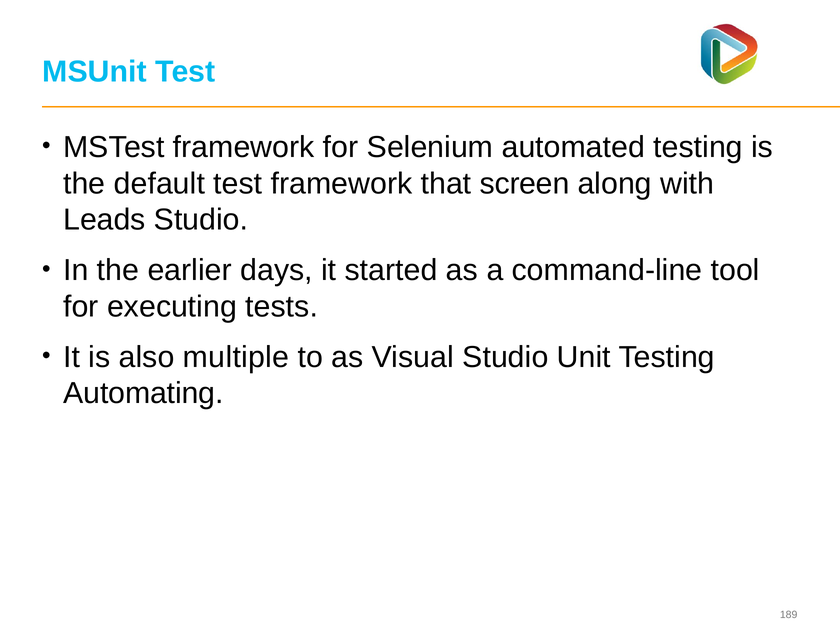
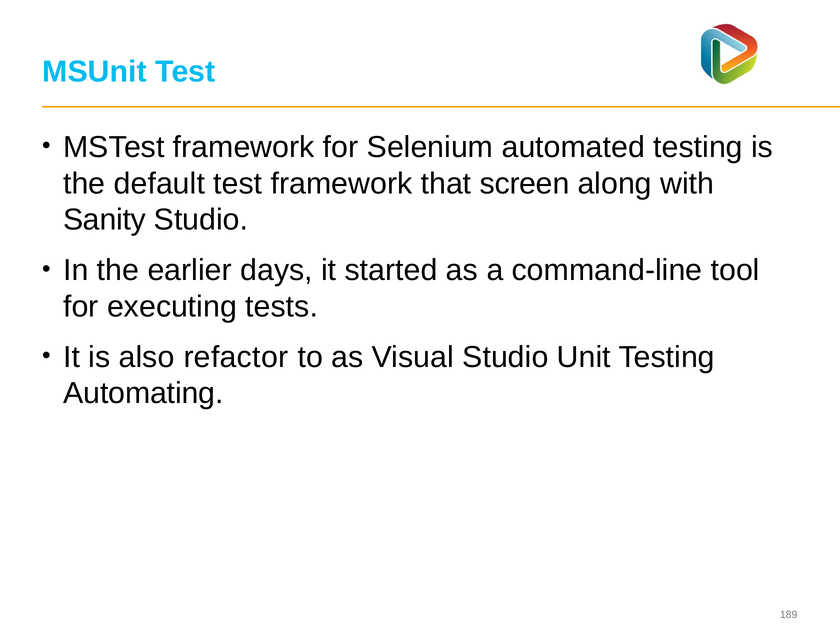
Leads: Leads -> Sanity (104, 220)
multiple: multiple -> refactor (236, 357)
